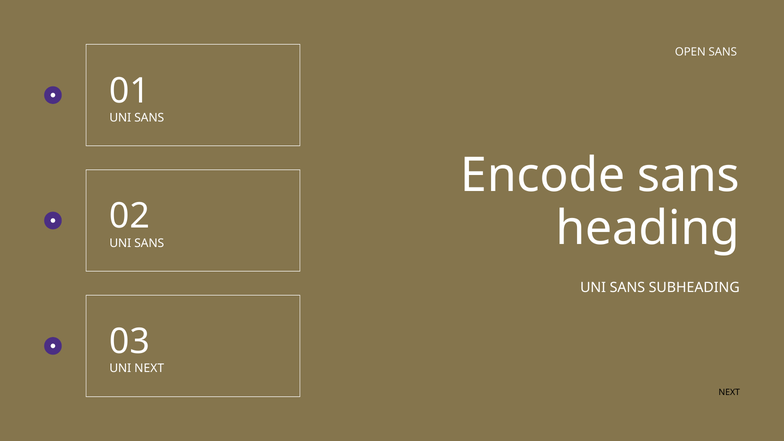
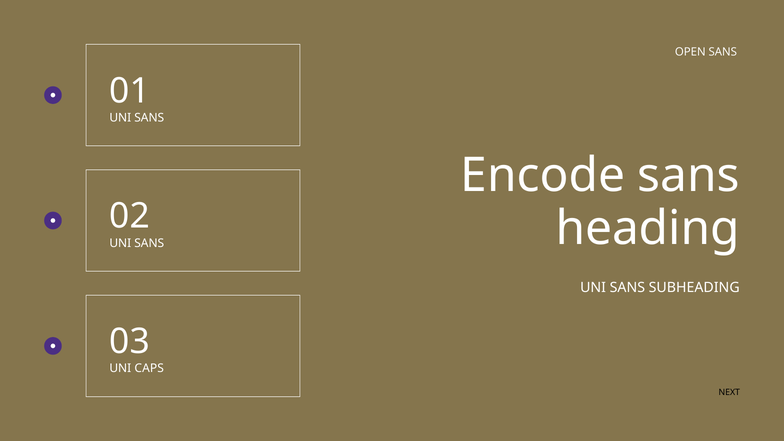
UNI NEXT: NEXT -> CAPS (149, 369)
